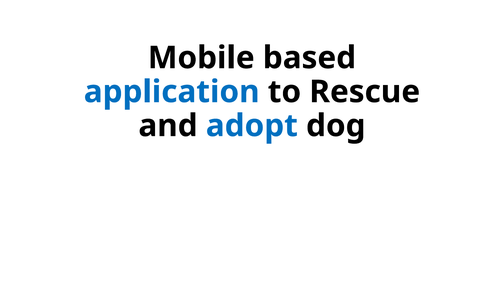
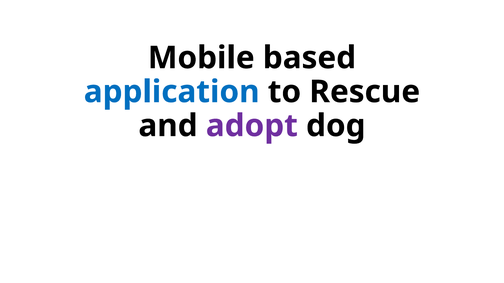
adopt colour: blue -> purple (252, 126)
